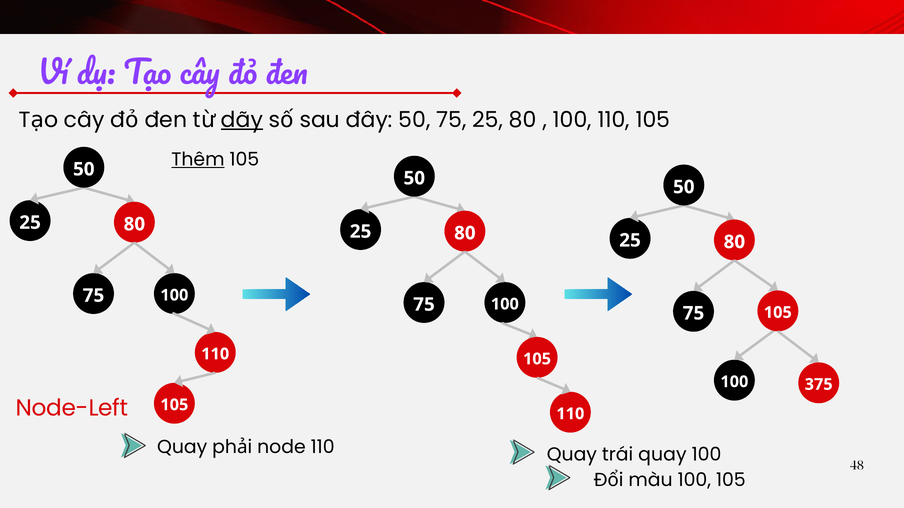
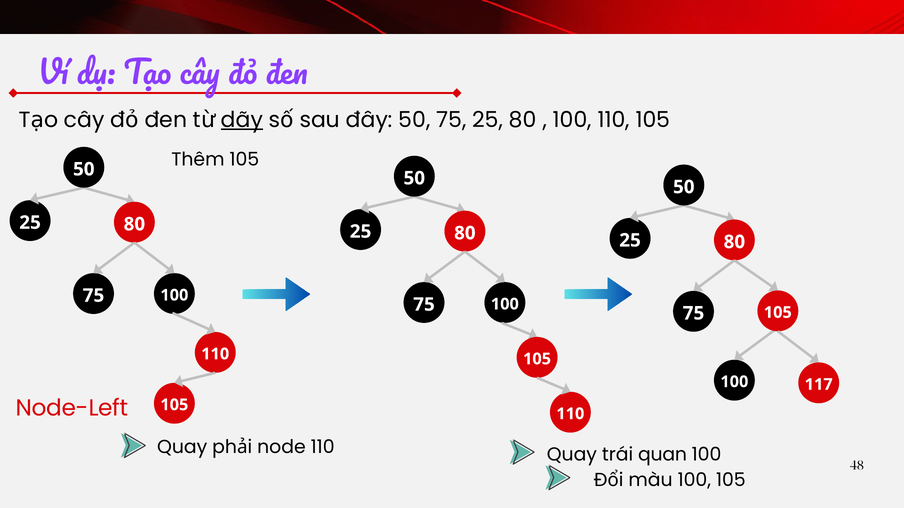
Thêm underline: present -> none (198, 160)
375: 375 -> 117 (819, 385)
trái quay: quay -> quan (663, 455)
